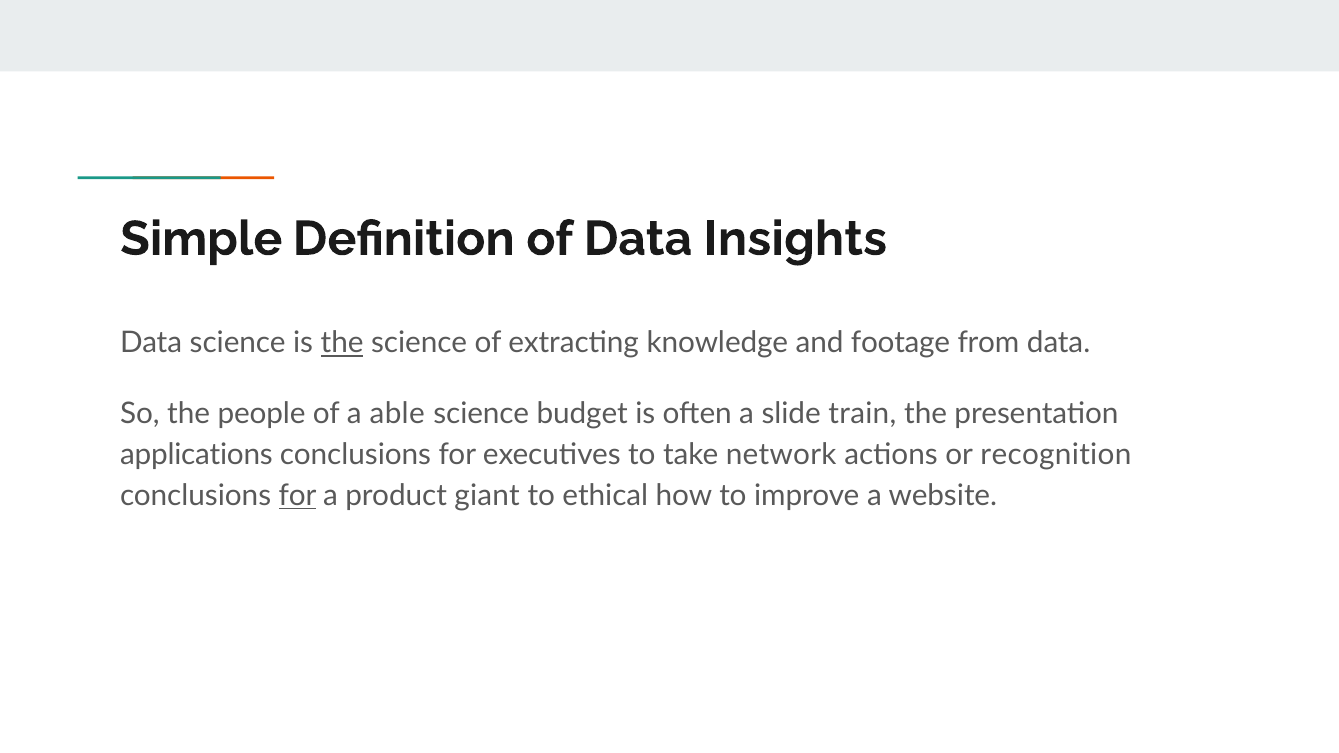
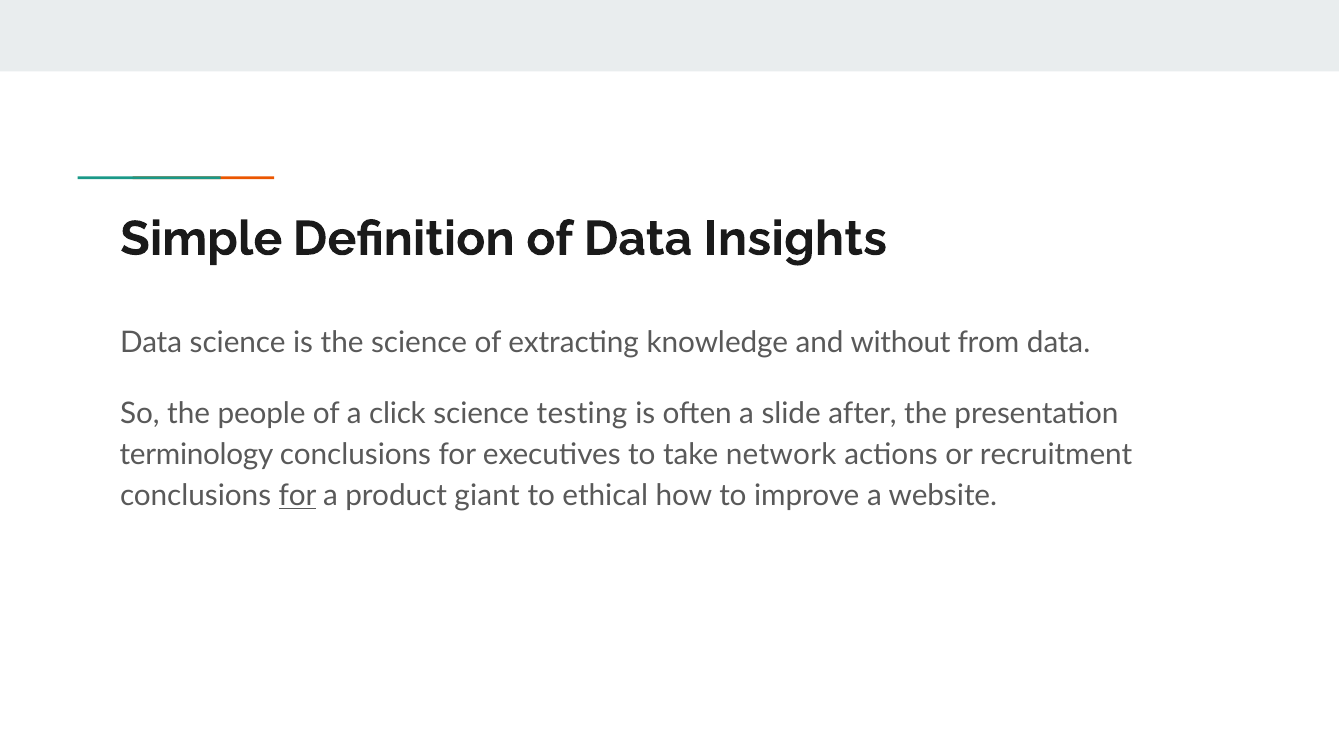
the underline: present -> none (342, 343)
footage: footage -> without (901, 343)
able: able -> click (397, 414)
budget: budget -> testing (582, 414)
train: train -> after (863, 414)
applications: applications -> terminology (197, 455)
recognition: recognition -> recruitment (1056, 455)
